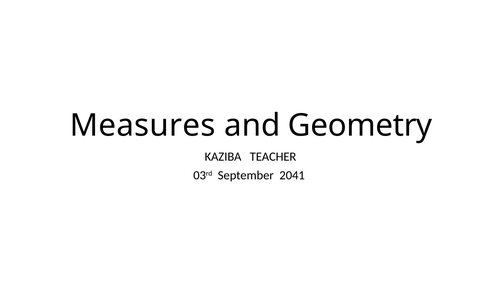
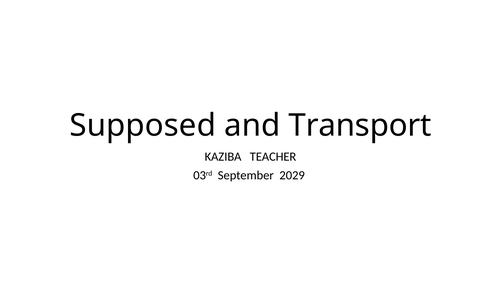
Measures: Measures -> Supposed (143, 125)
Geometry: Geometry -> Transport (360, 125)
2041: 2041 -> 2029 (292, 175)
